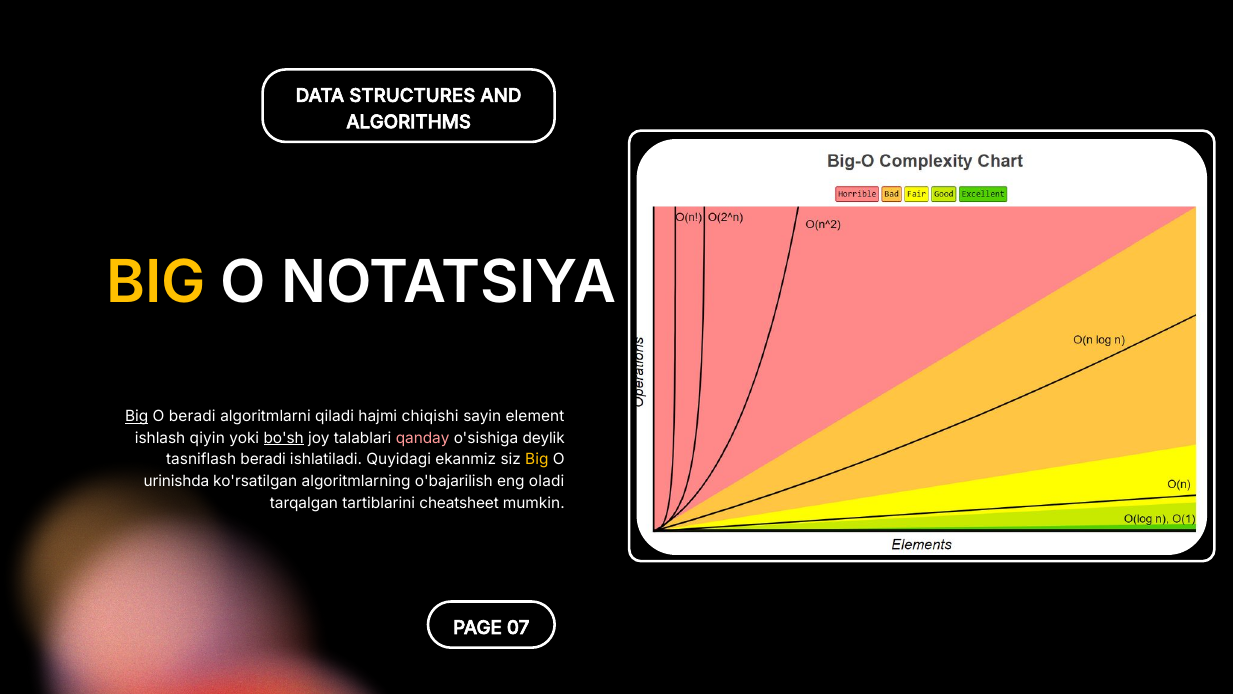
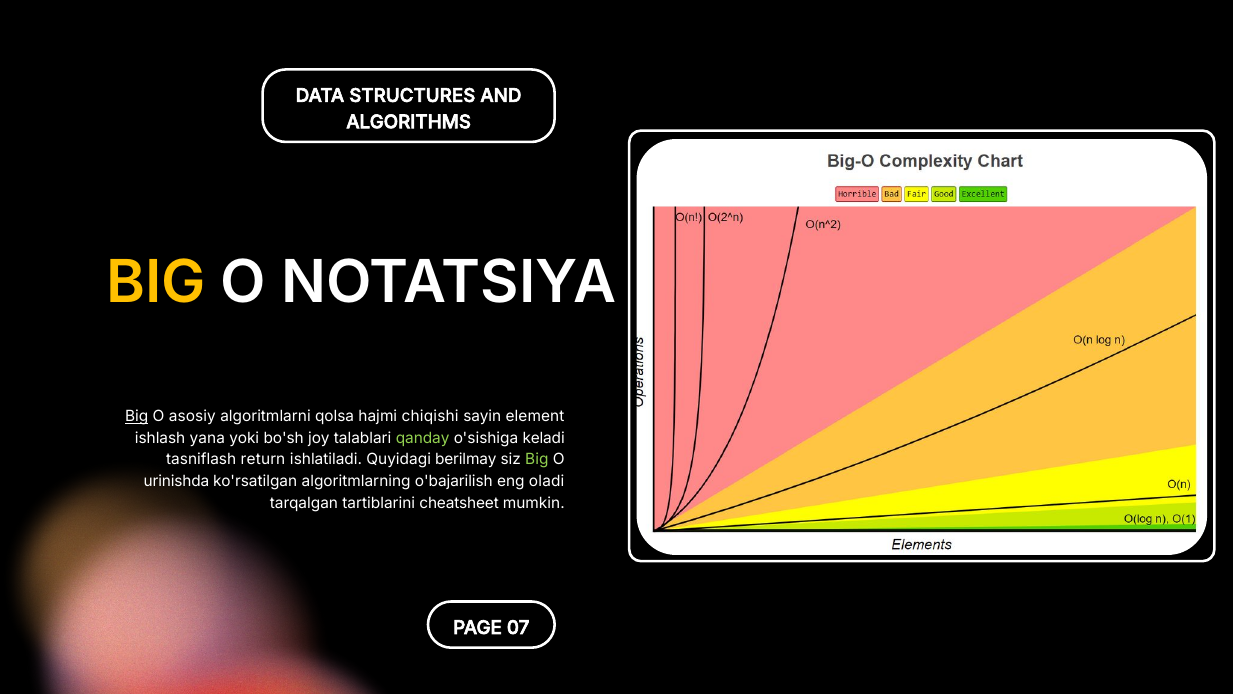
O beradi: beradi -> asosiy (192, 416)
qiladi: qiladi -> qolsa (335, 416)
qiyin: qiyin -> yana (207, 438)
bo'sh underline: present -> none (284, 438)
qanday colour: pink -> light green (423, 438)
deylik: deylik -> keladi (544, 438)
tasniflash beradi: beradi -> return (263, 460)
ekanmiz: ekanmiz -> berilmay (466, 460)
Big colour: yellow -> light green (537, 460)
